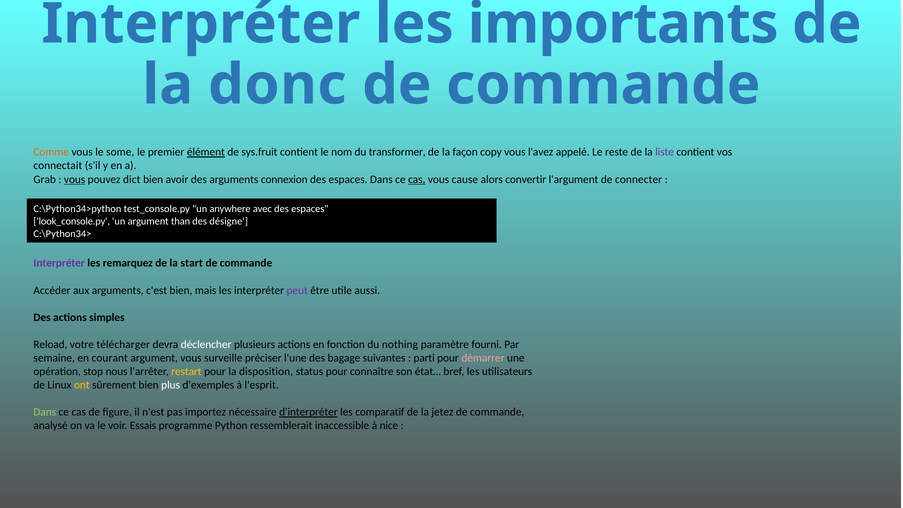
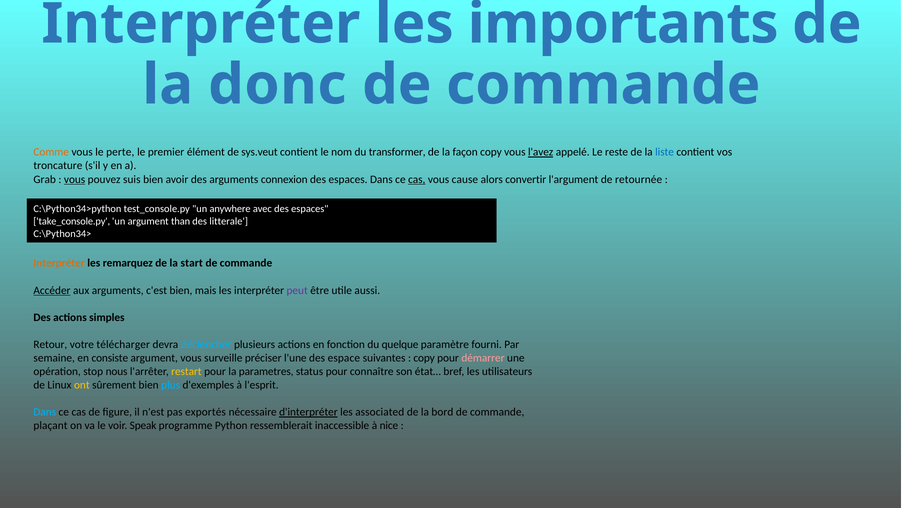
some: some -> perte (120, 152)
élément underline: present -> none (206, 152)
sys.fruit: sys.fruit -> sys.veut (259, 152)
l'avez underline: none -> present (541, 152)
liste colour: purple -> blue (665, 152)
connectait: connectait -> troncature (58, 166)
dict: dict -> suis (132, 179)
connecter: connecter -> retournée (639, 179)
look_console.py: look_console.py -> take_console.py (72, 221)
désigne: désigne -> litterale (229, 221)
Interpréter colour: purple -> orange (59, 263)
Accéder underline: none -> present (52, 290)
Reload: Reload -> Retour (50, 344)
déclencher colour: white -> light blue (206, 344)
nothing: nothing -> quelque (400, 344)
courant: courant -> consiste (110, 358)
bagage: bagage -> espace (344, 358)
parti: parti -> copy (424, 358)
disposition: disposition -> parametres (266, 372)
plus colour: white -> light blue (171, 385)
Dans colour: light green -> light blue (45, 412)
importez: importez -> exportés (205, 412)
comparatif: comparatif -> associated (380, 412)
jetez: jetez -> bord (442, 412)
analysé: analysé -> plaçant (50, 426)
Essais: Essais -> Speak (143, 426)
